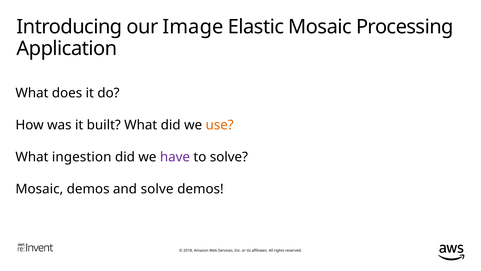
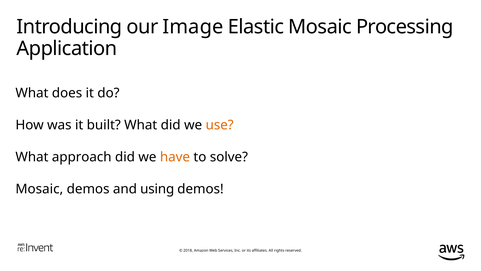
ingestion: ingestion -> approach (82, 157)
have colour: purple -> orange (175, 157)
and solve: solve -> using (157, 189)
